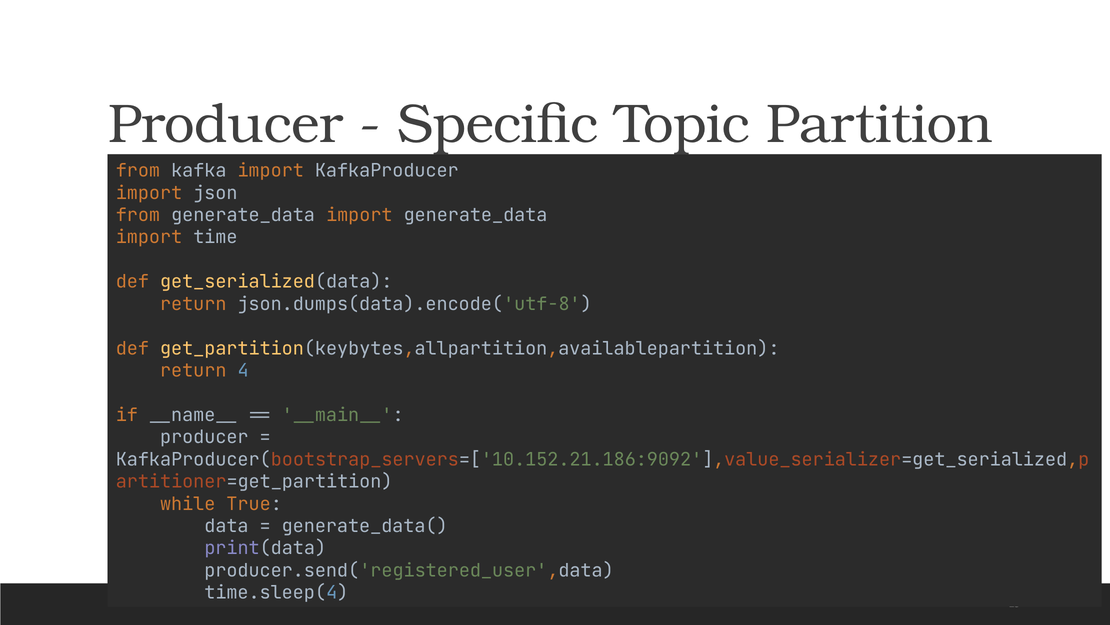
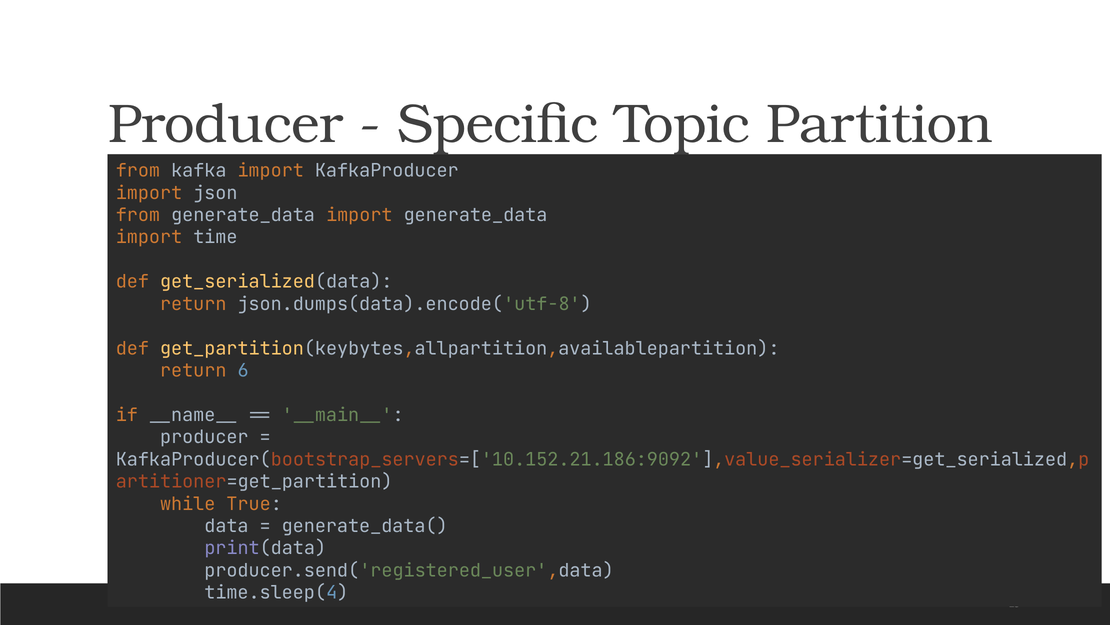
4: 4 -> 6 (243, 370)
